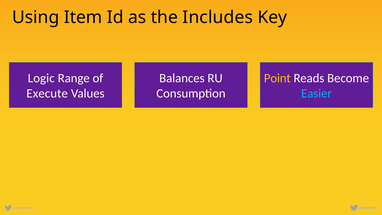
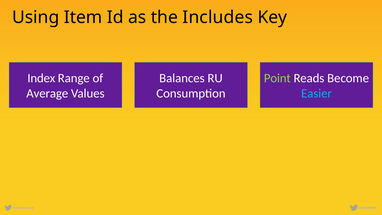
Logic: Logic -> Index (41, 78)
Point colour: yellow -> light green (277, 78)
Execute: Execute -> Average (47, 93)
